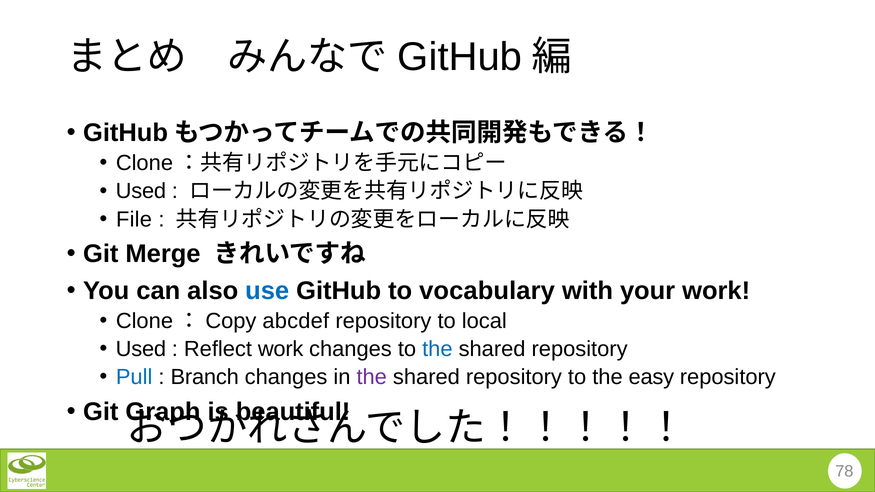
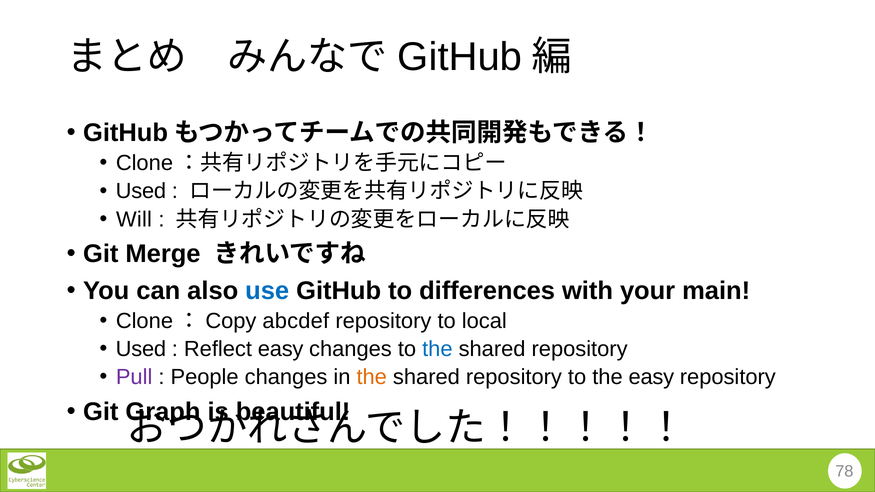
File: File -> Will (134, 219)
vocabulary: vocabulary -> differences (487, 291)
your work: work -> main (716, 291)
Reflect work: work -> easy (281, 349)
Pull colour: blue -> purple (134, 377)
Branch: Branch -> People (205, 377)
the colour: purple -> orange (372, 377)
